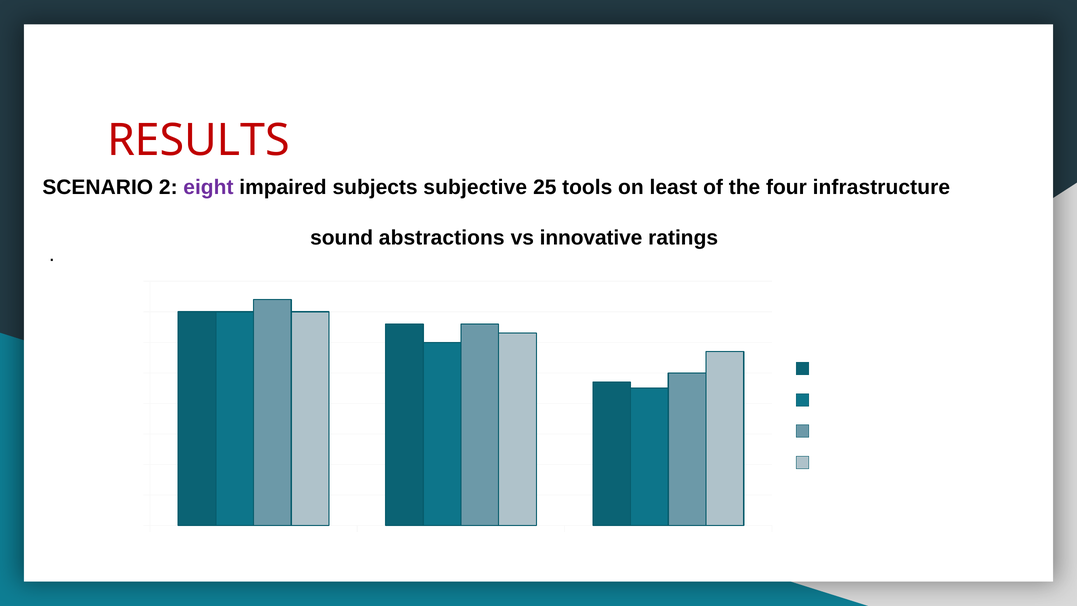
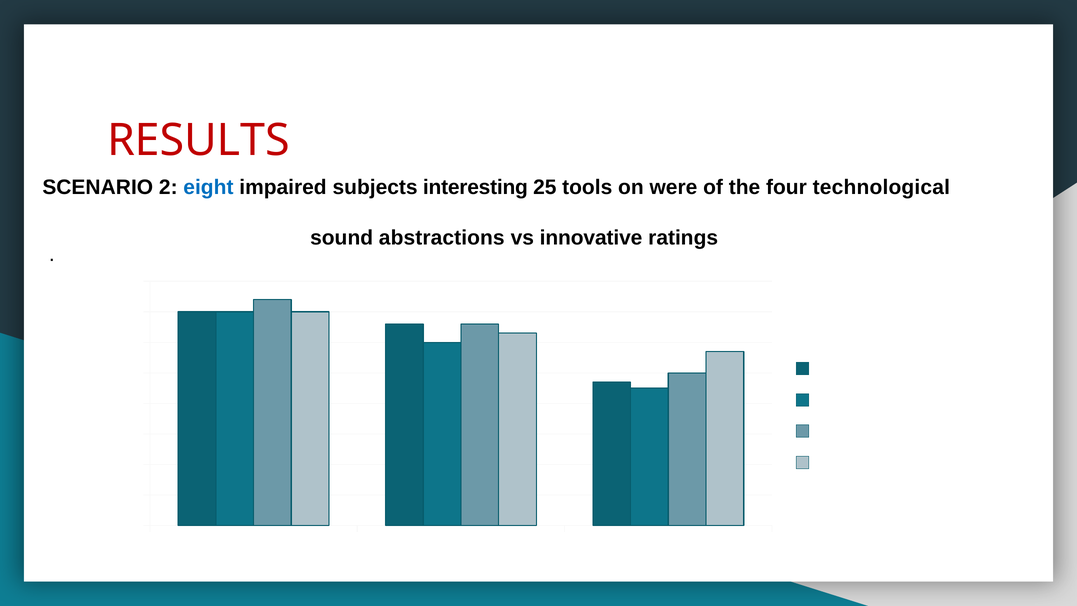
eight colour: purple -> blue (208, 187)
subjective: subjective -> interesting (475, 187)
least: least -> were (673, 187)
infrastructure: infrastructure -> technological (881, 187)
